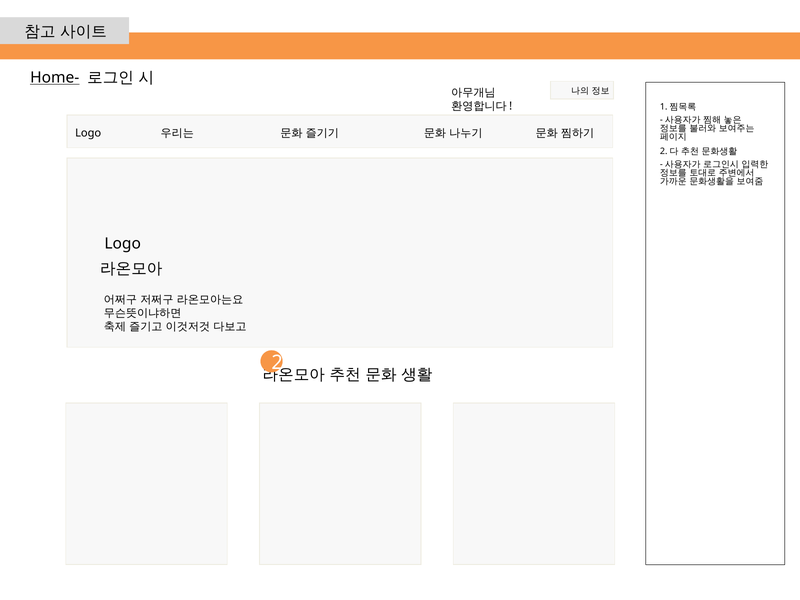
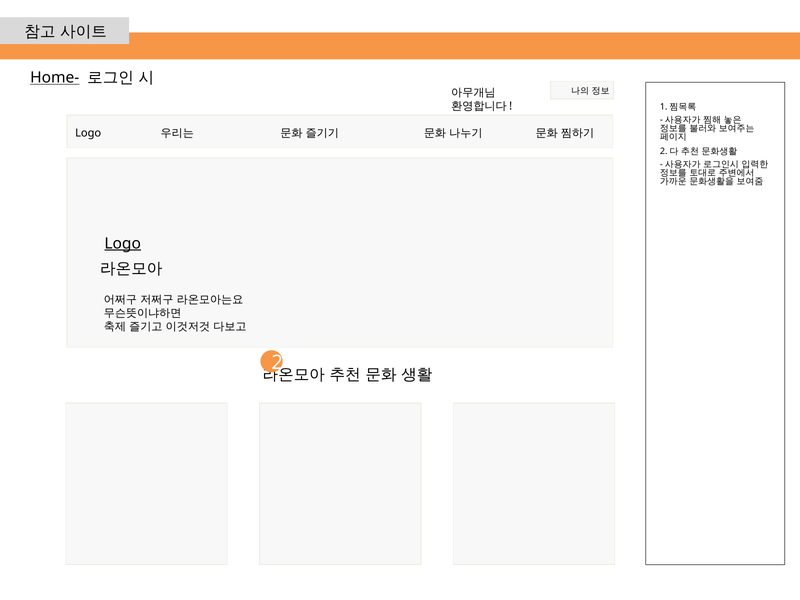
Logo underline: none -> present (123, 243)
